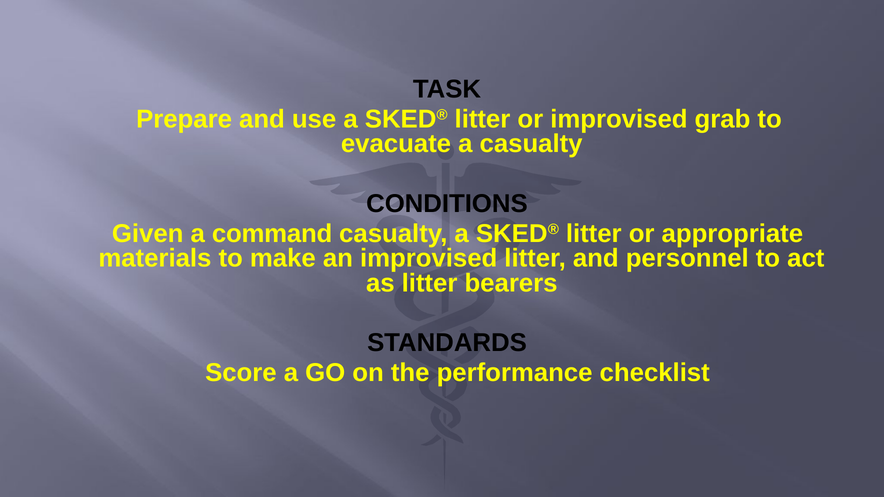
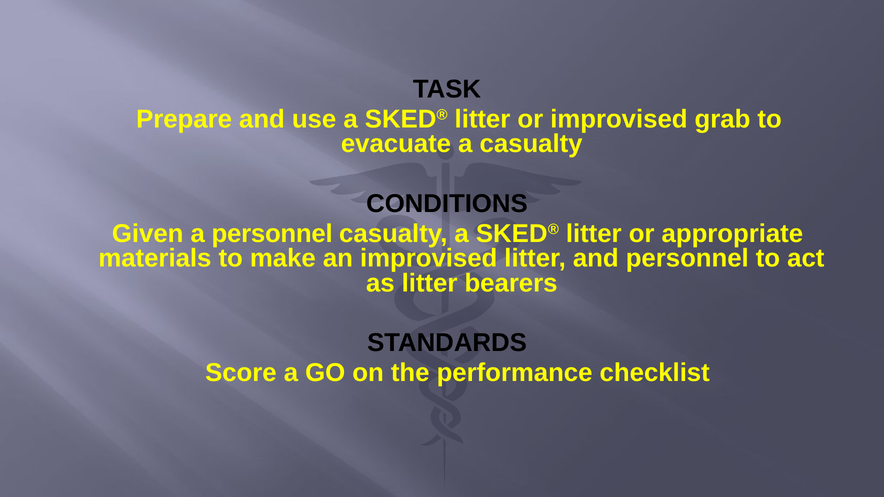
a command: command -> personnel (272, 234)
